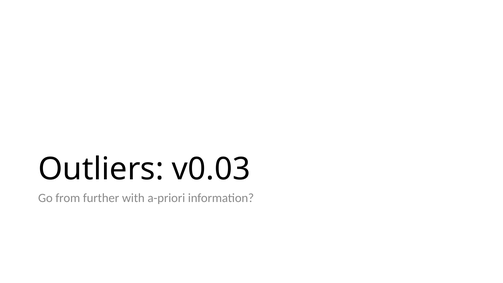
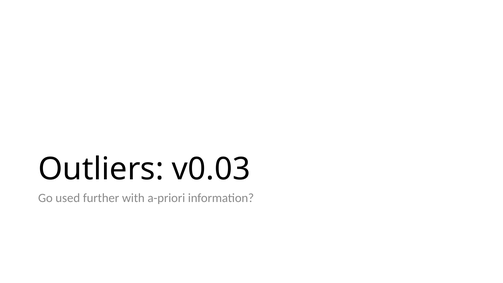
from: from -> used (68, 198)
